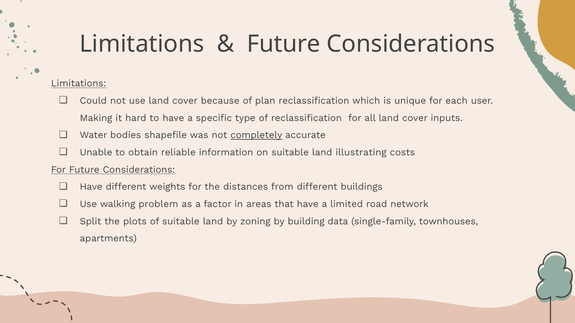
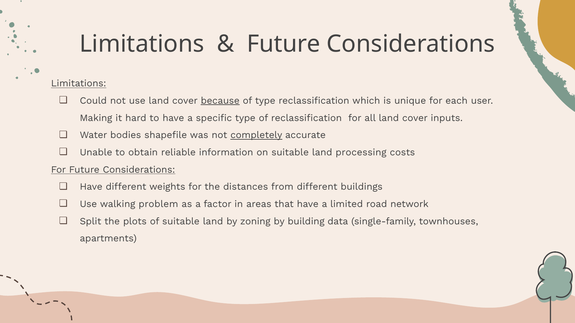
because underline: none -> present (220, 101)
of plan: plan -> type (265, 101)
illustrating: illustrating -> processing (361, 153)
